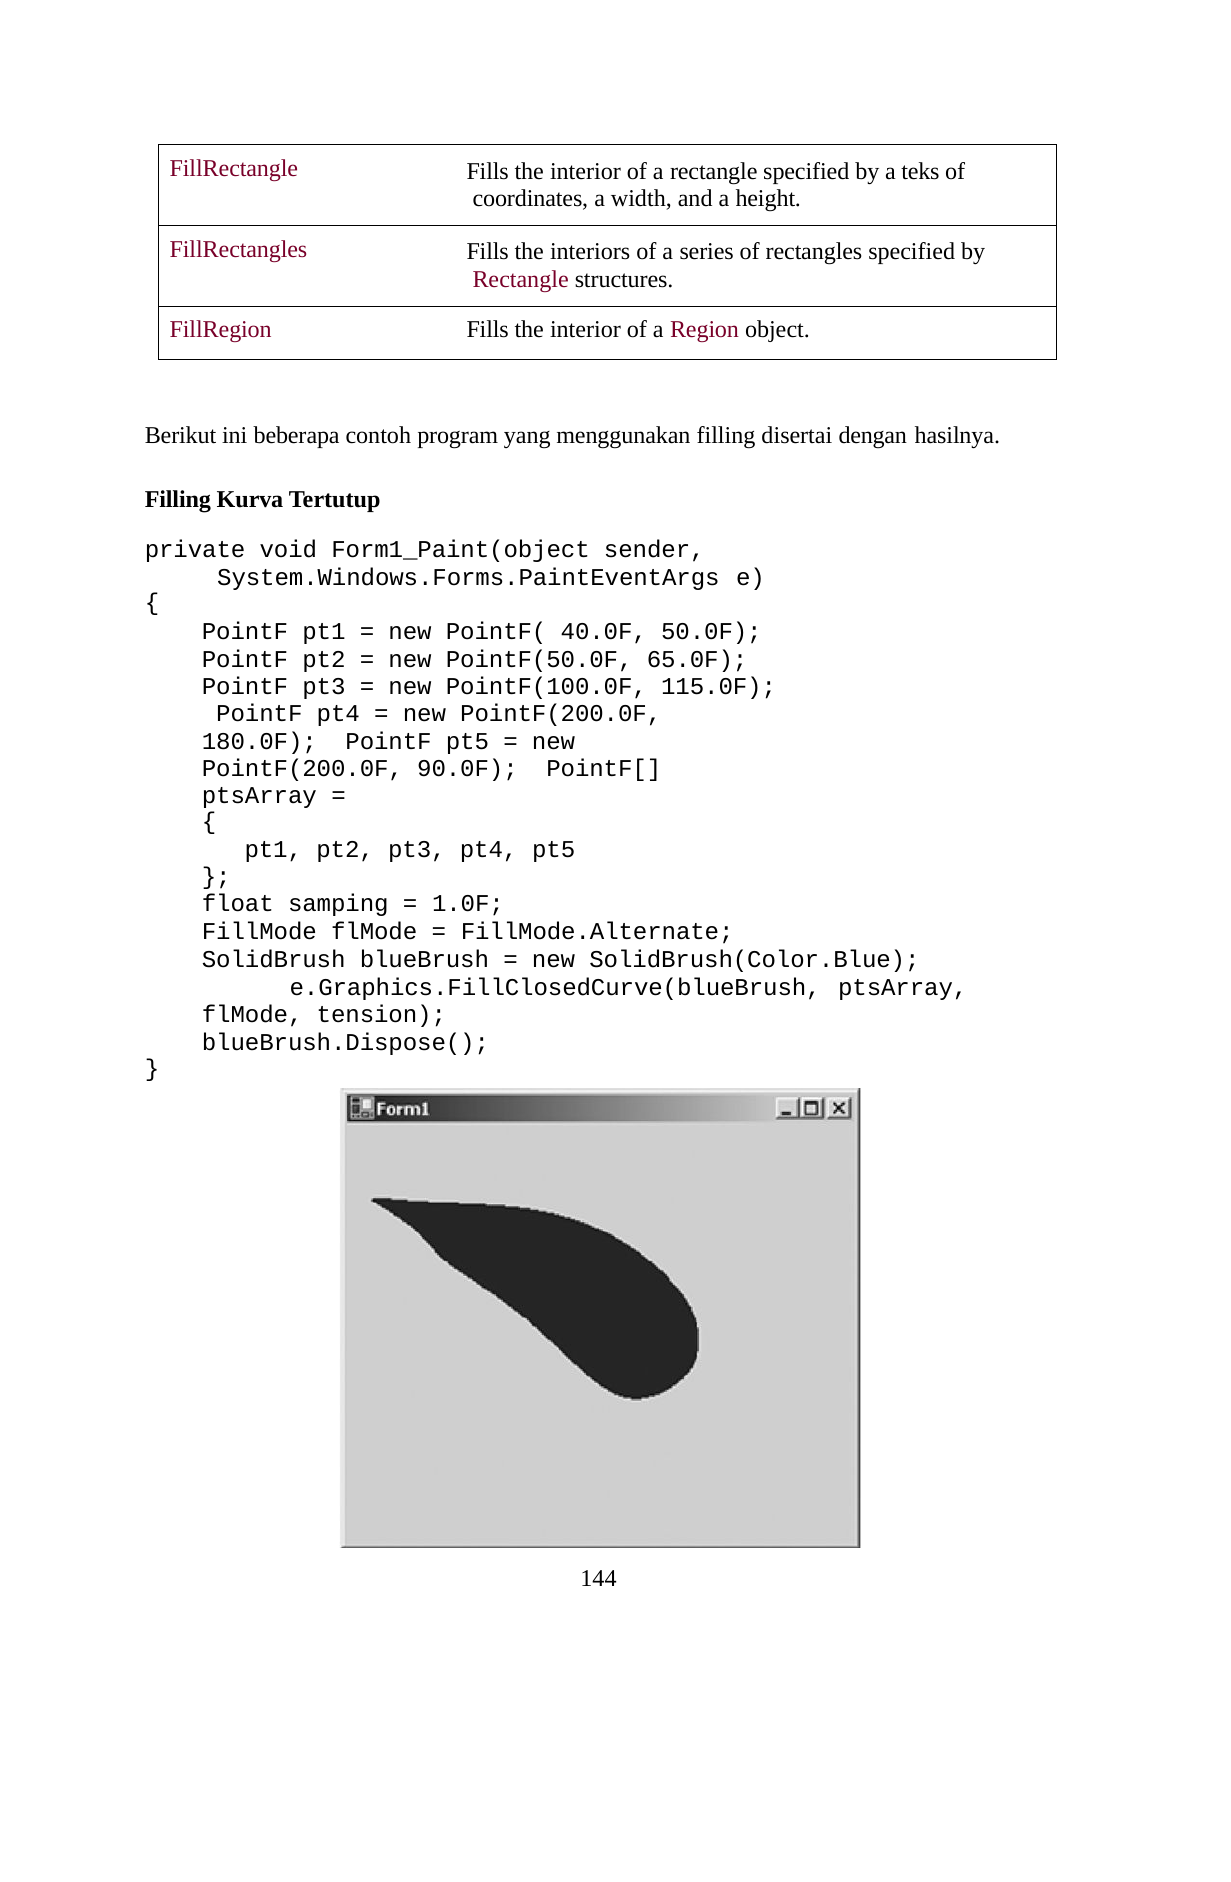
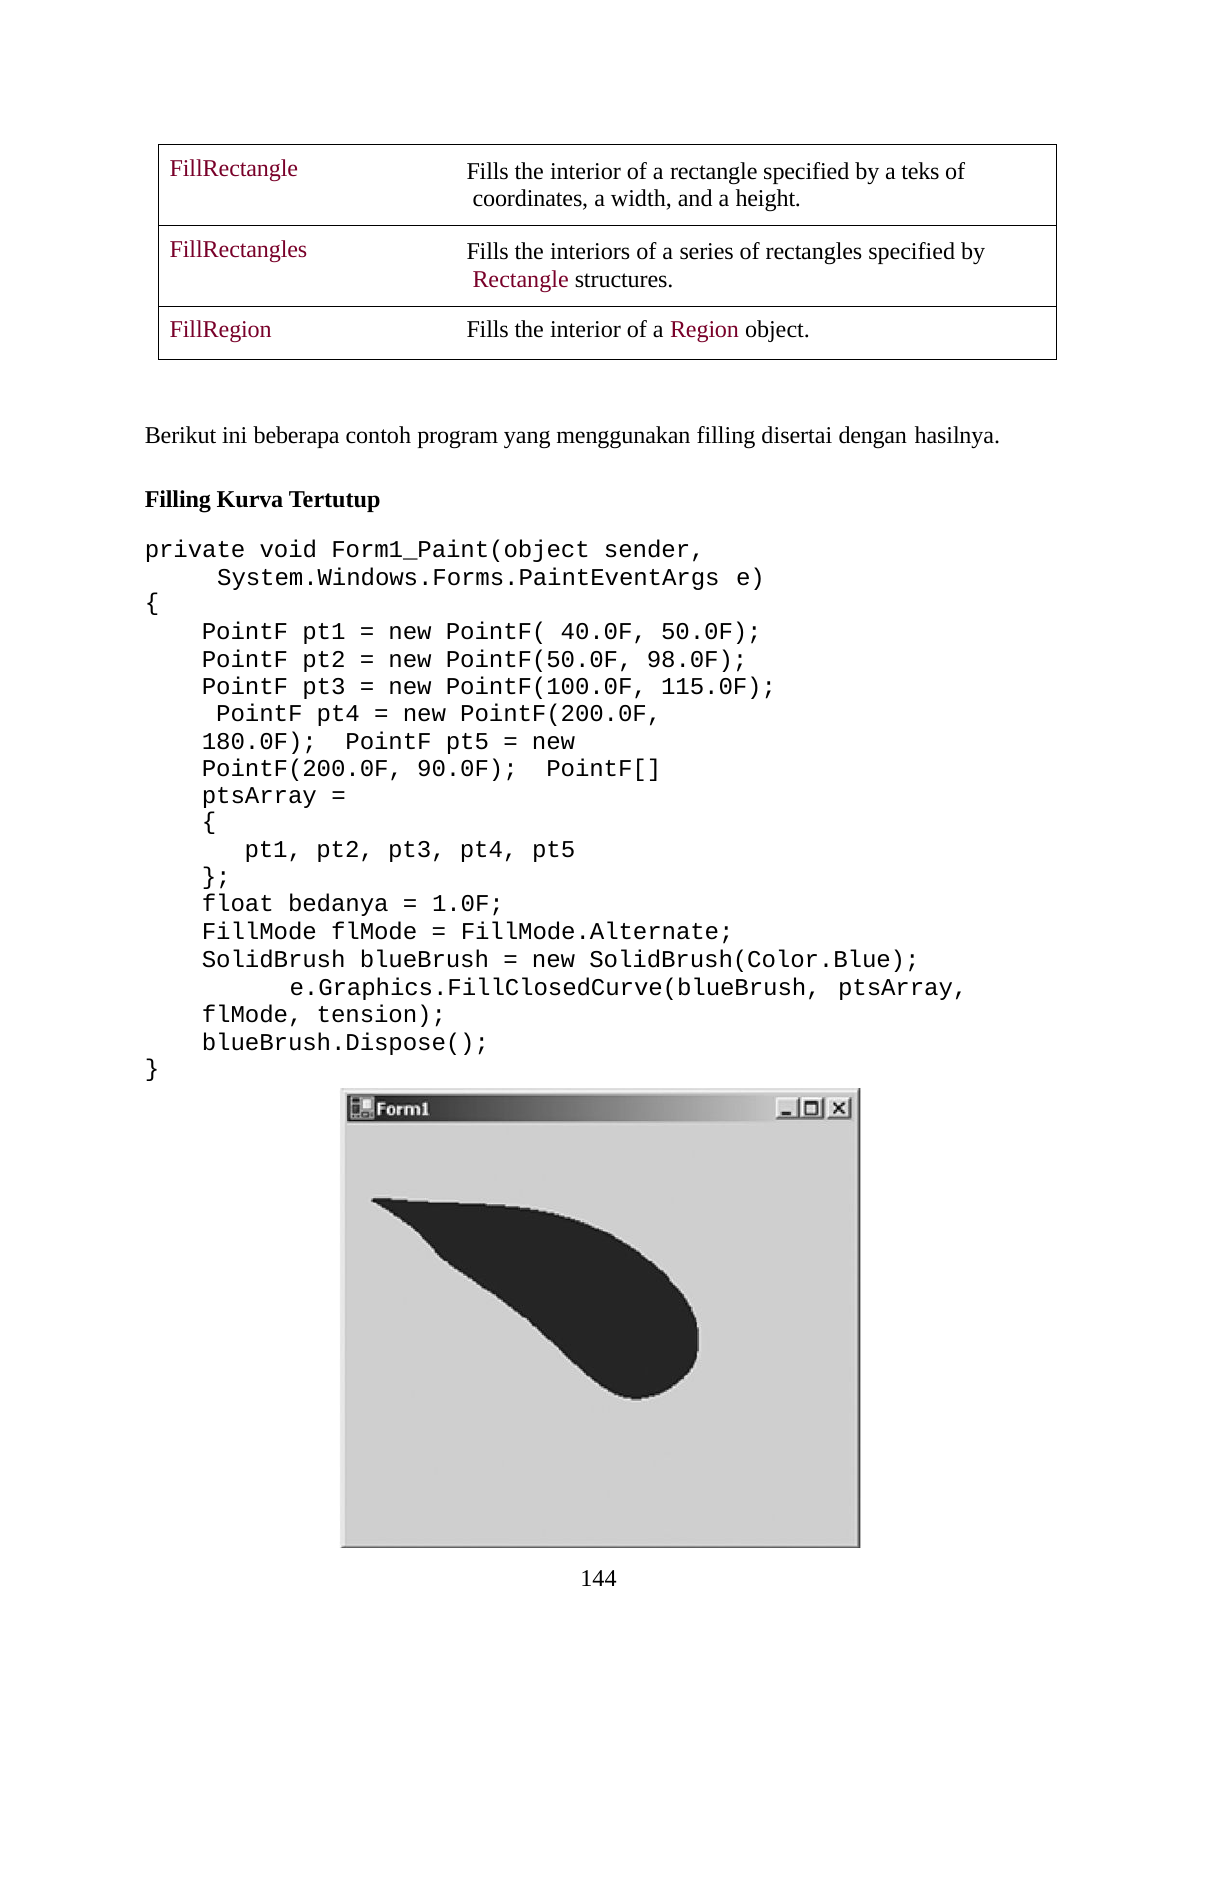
65.0F: 65.0F -> 98.0F (697, 659)
samping: samping -> bedanya (338, 904)
